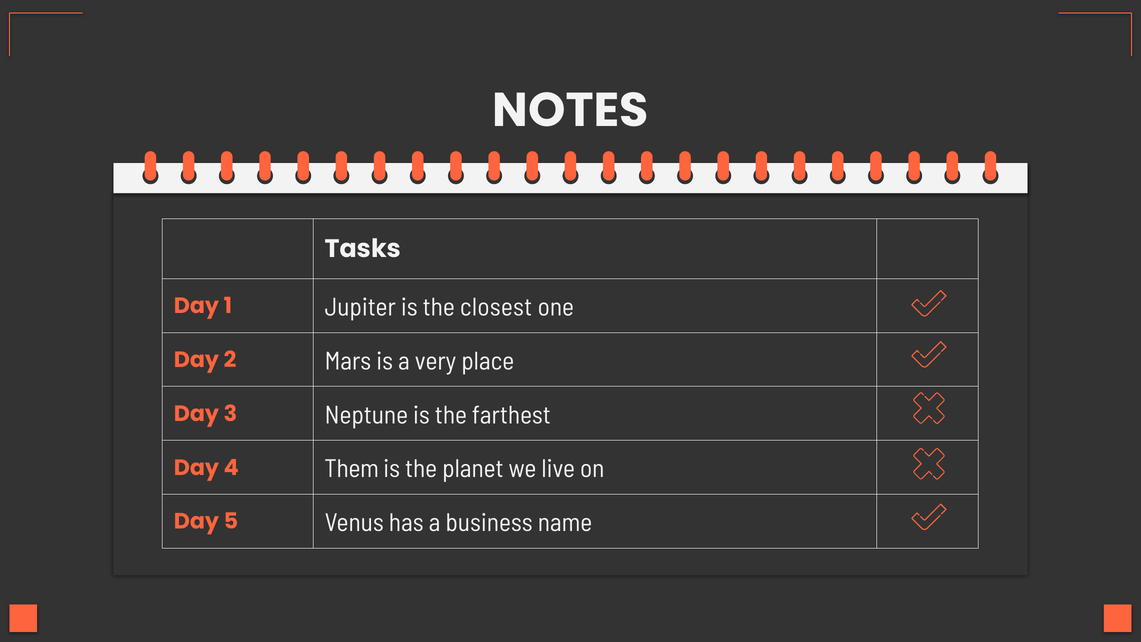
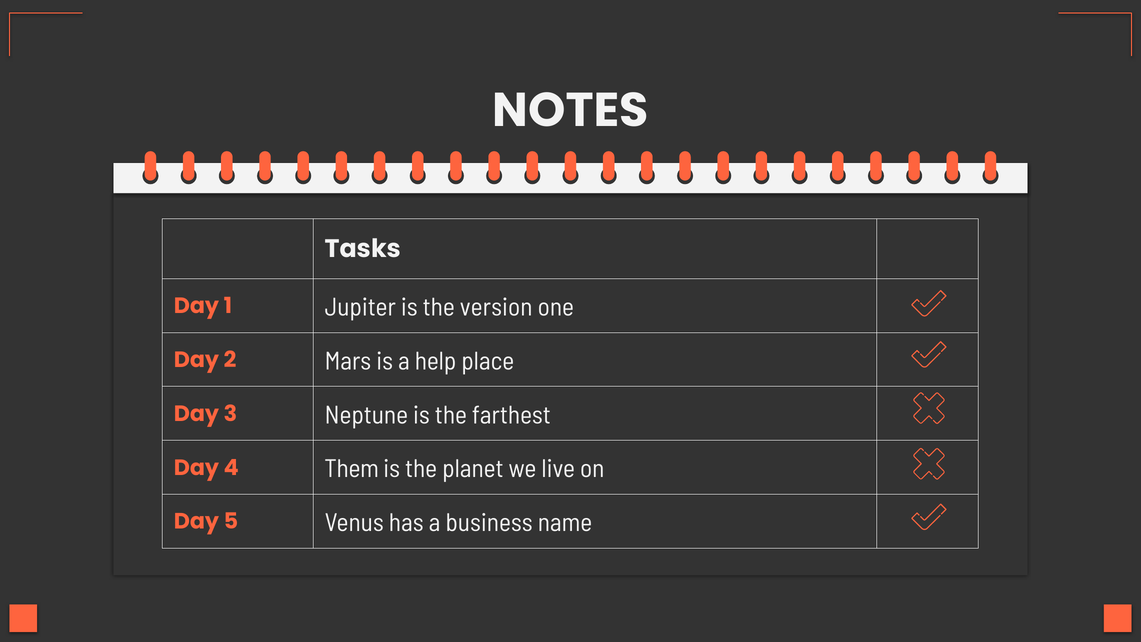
closest: closest -> version (496, 307)
very: very -> help (436, 361)
